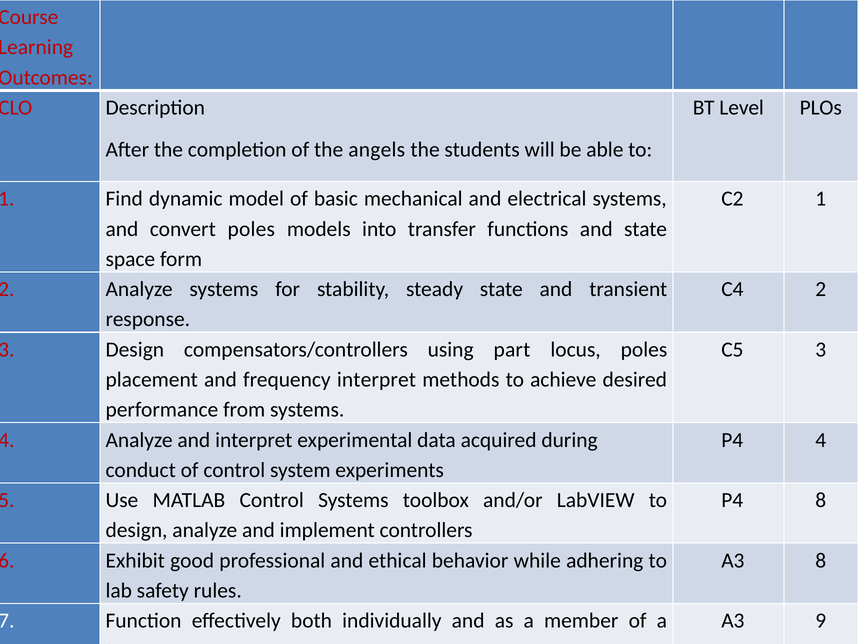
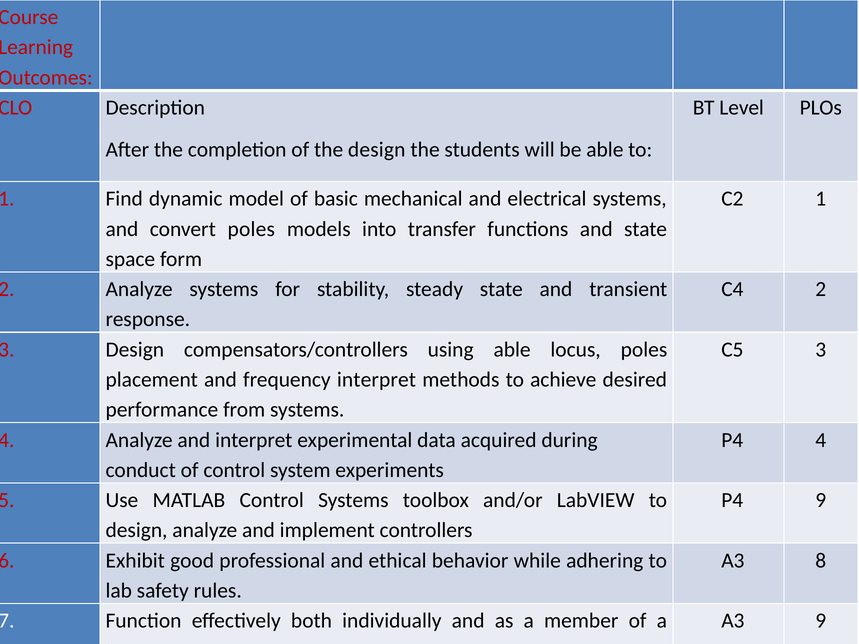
the angels: angels -> design (377, 150)
using part: part -> able (512, 350)
P4 8: 8 -> 9 (821, 500)
